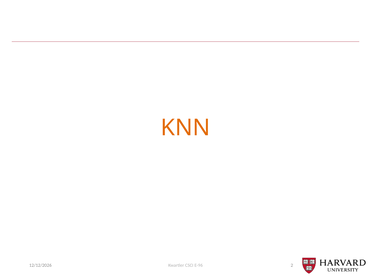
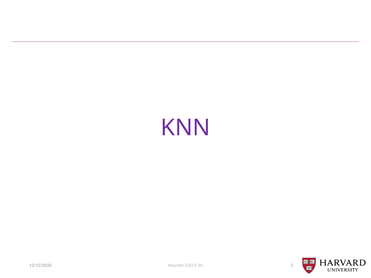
KNN colour: orange -> purple (186, 128)
